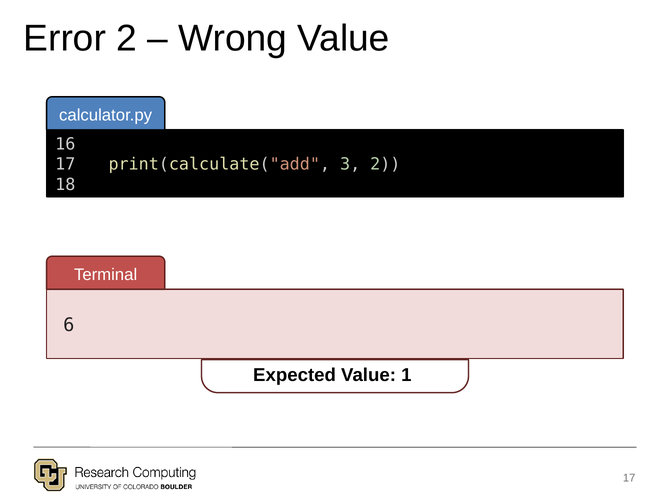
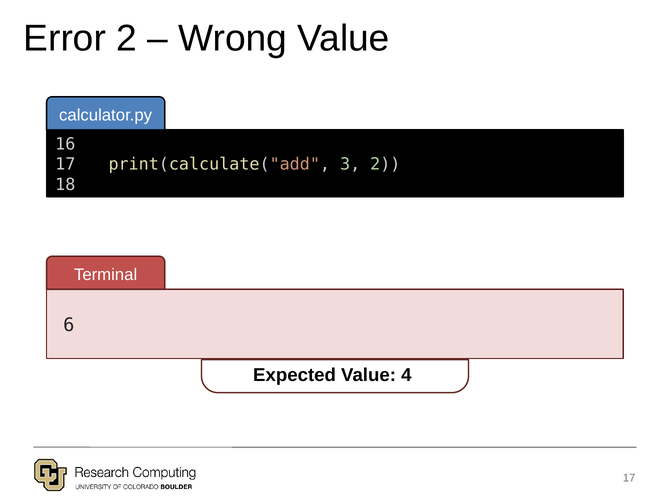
1: 1 -> 4 (406, 375)
